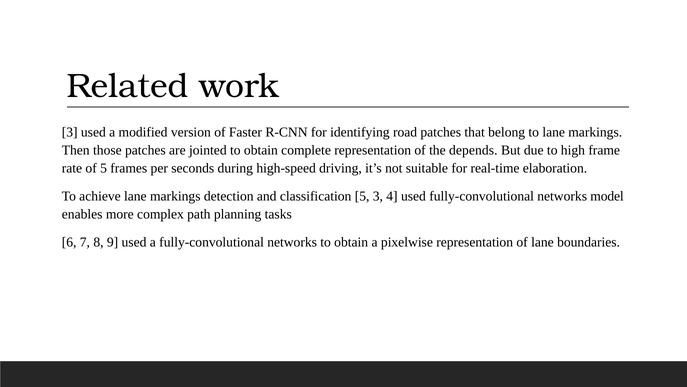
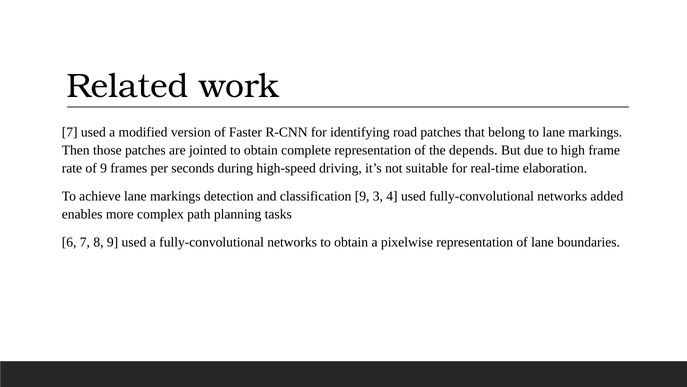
3: 3 -> 7 (70, 132)
of 5: 5 -> 9 (104, 168)
classification 5: 5 -> 9 (362, 196)
model: model -> added (607, 196)
